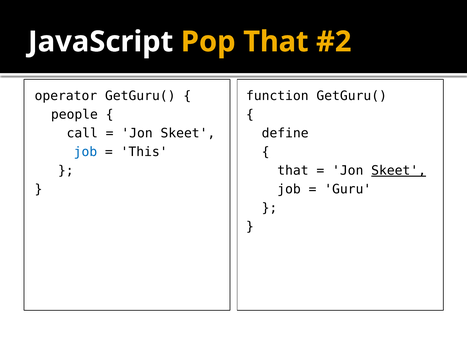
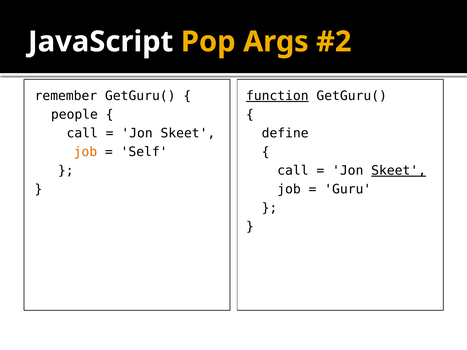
Pop That: That -> Args (276, 42)
operator: operator -> remember (66, 96)
function underline: none -> present (277, 96)
job colour: blue -> orange (85, 152)
This: This -> Self (144, 152)
that: that -> call (293, 171)
